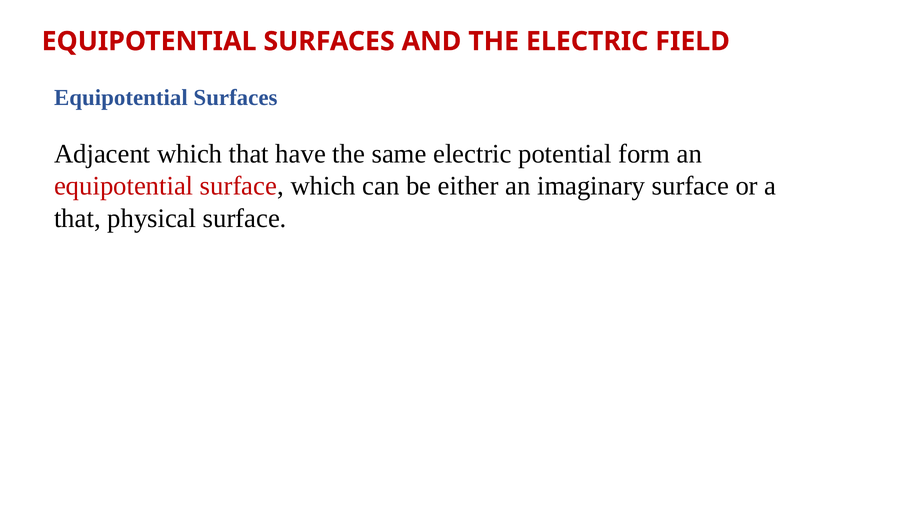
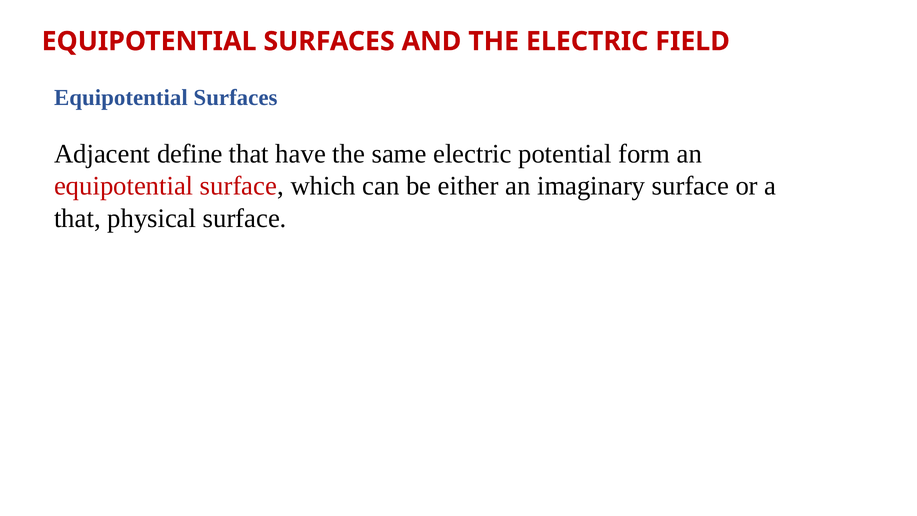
Adjacent which: which -> define (190, 154)
